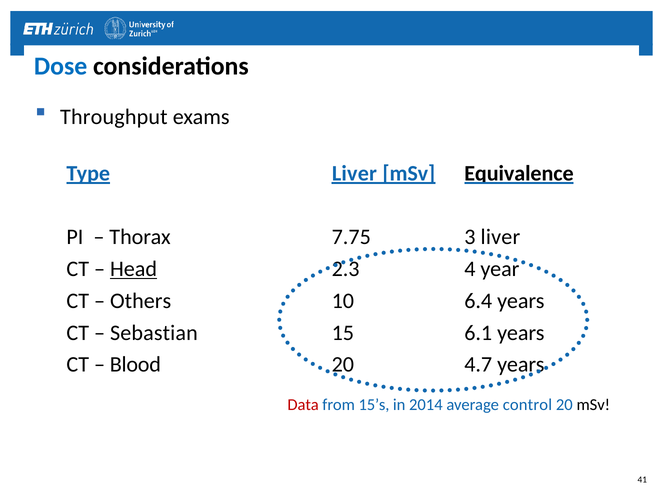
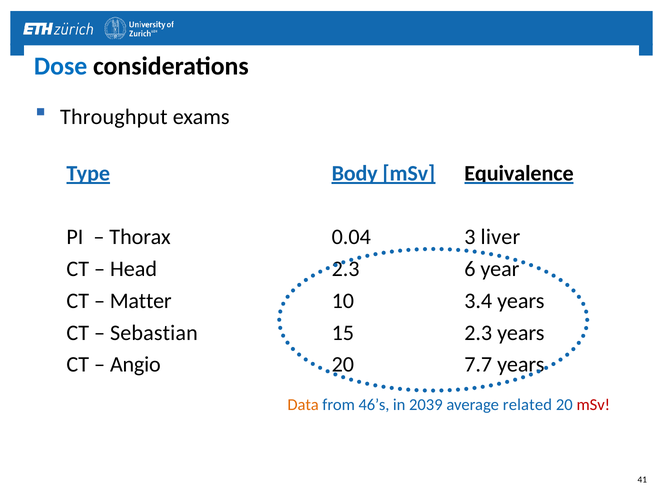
Type Liver: Liver -> Body (355, 173)
7.75: 7.75 -> 0.04 (351, 237)
Head underline: present -> none (134, 269)
4: 4 -> 6 (470, 269)
Others: Others -> Matter (141, 300)
6.4: 6.4 -> 3.4 (478, 300)
15 6.1: 6.1 -> 2.3 (478, 332)
Blood: Blood -> Angio (135, 364)
4.7: 4.7 -> 7.7 (478, 364)
Data colour: red -> orange (303, 404)
15’s: 15’s -> 46’s (374, 404)
2014: 2014 -> 2039 (426, 404)
control: control -> related (527, 404)
mSv colour: black -> red (593, 404)
